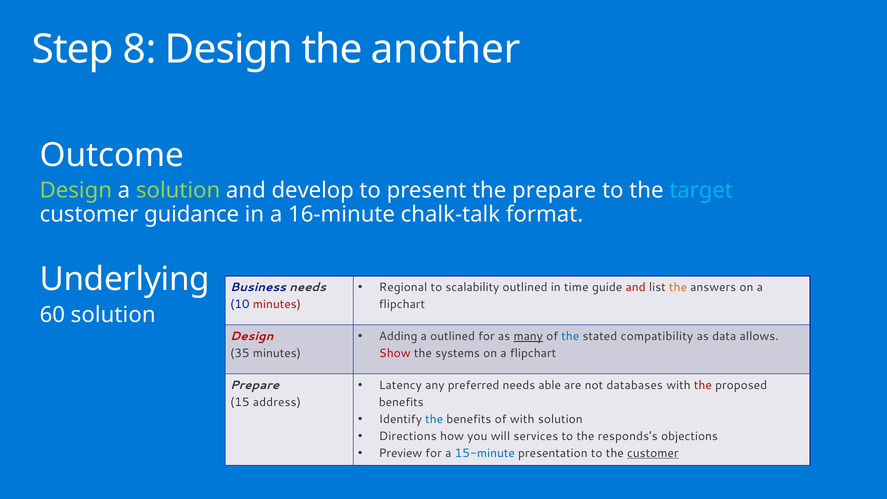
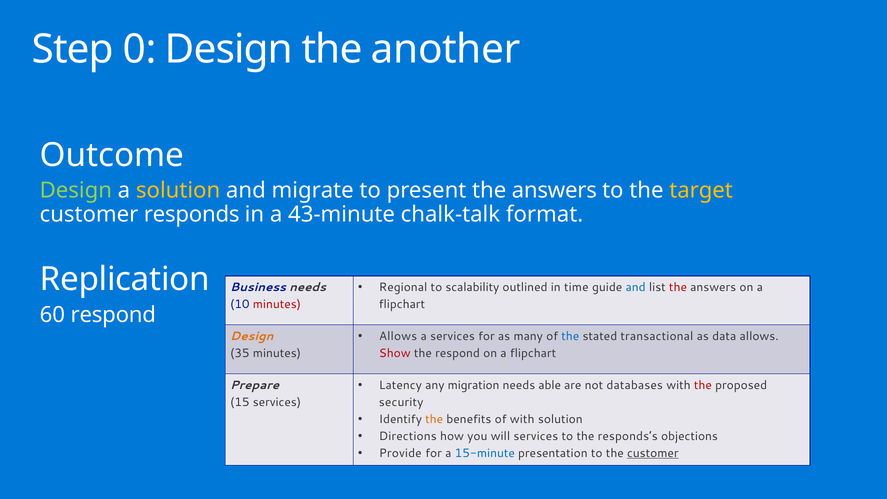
8: 8 -> 0 (140, 49)
solution colour: light green -> yellow (178, 191)
develop: develop -> migrate (313, 191)
present the prepare: prepare -> answers (554, 191)
target colour: light blue -> yellow (701, 191)
guidance: guidance -> responds (192, 215)
16-minute: 16-minute -> 43-minute (342, 215)
Underlying: Underlying -> Replication (125, 279)
and colour: red -> blue (636, 287)
the colour: orange -> red (678, 287)
60 solution: solution -> respond (113, 315)
Adding: Adding -> Allows (398, 336)
a outlined: outlined -> services (453, 336)
many underline: present -> none (528, 336)
compatibility: compatibility -> transactional (657, 336)
Design colour: red -> orange (252, 336)
the systems: systems -> respond (458, 353)
preferred: preferred -> migration (474, 385)
15 address: address -> services (277, 402)
benefits: benefits -> security (401, 402)
the colour: blue -> orange (434, 419)
Preview: Preview -> Provide (400, 453)
